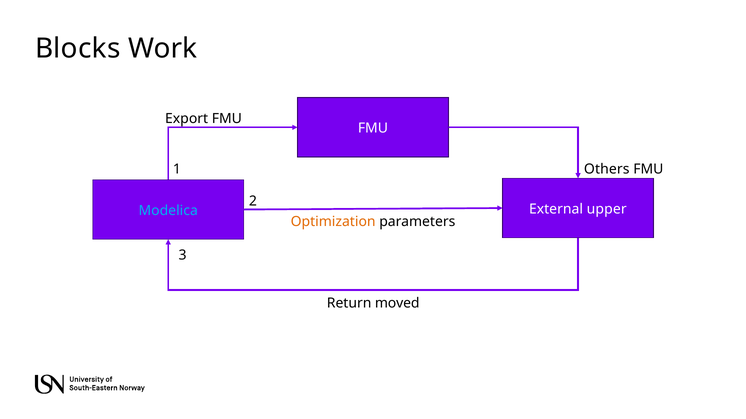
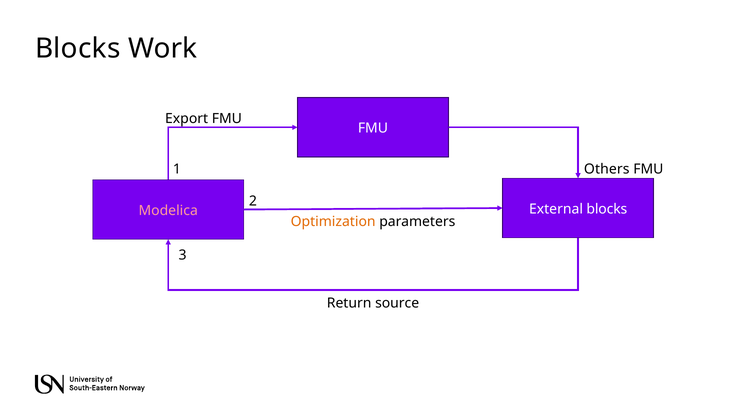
External upper: upper -> blocks (607, 209)
Modelica colour: light blue -> pink (168, 211)
moved: moved -> source (397, 304)
